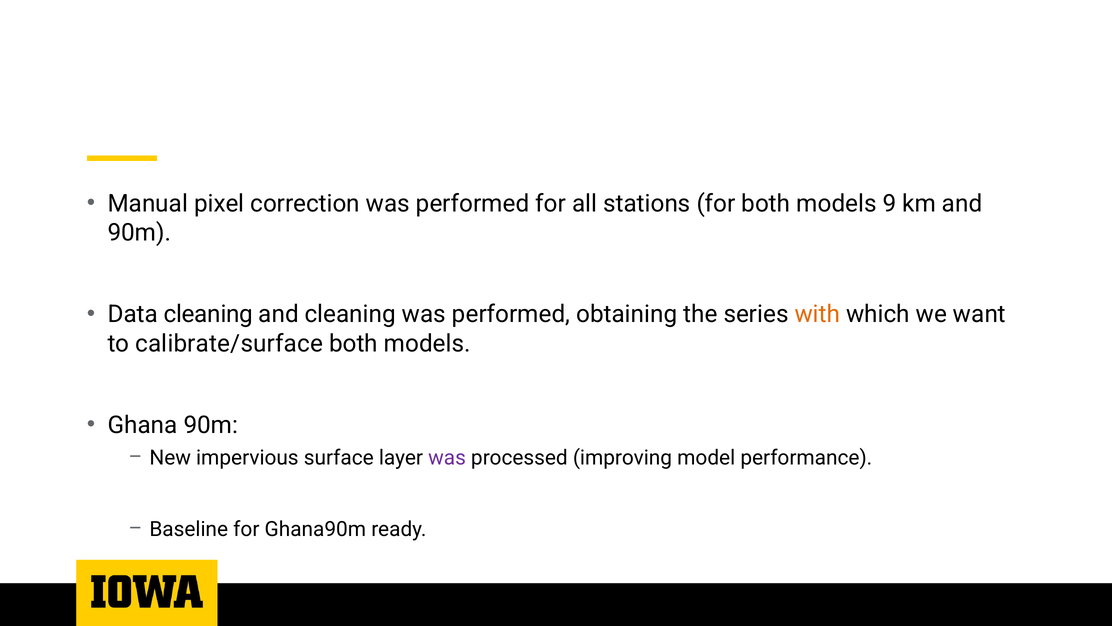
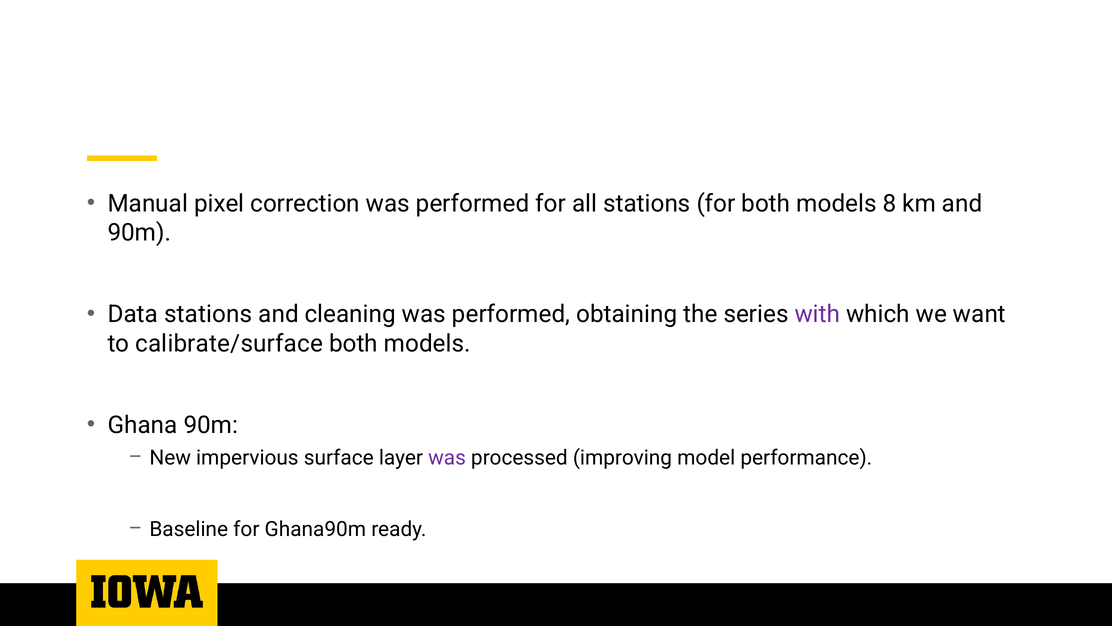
9: 9 -> 8 (889, 203)
Data cleaning: cleaning -> stations (208, 314)
with colour: orange -> purple (817, 314)
